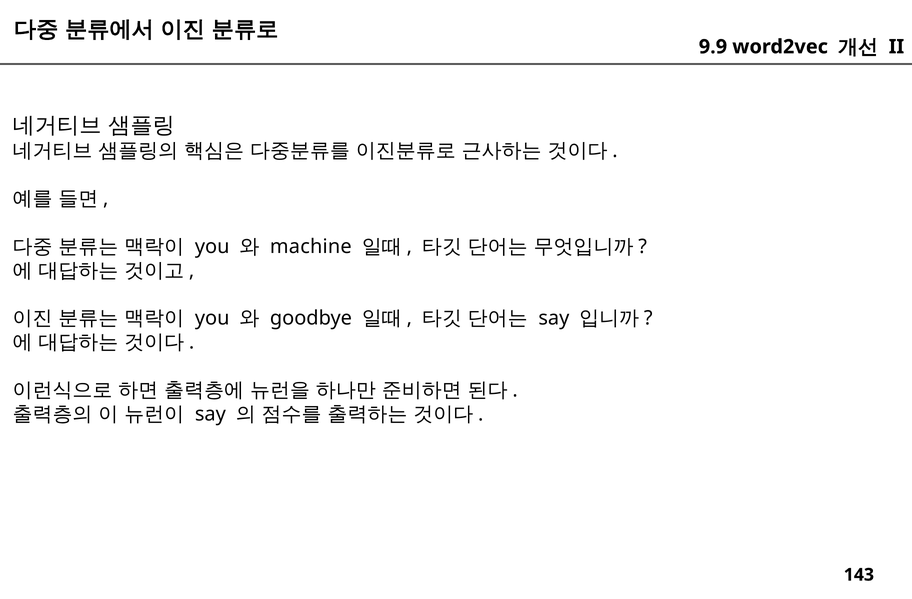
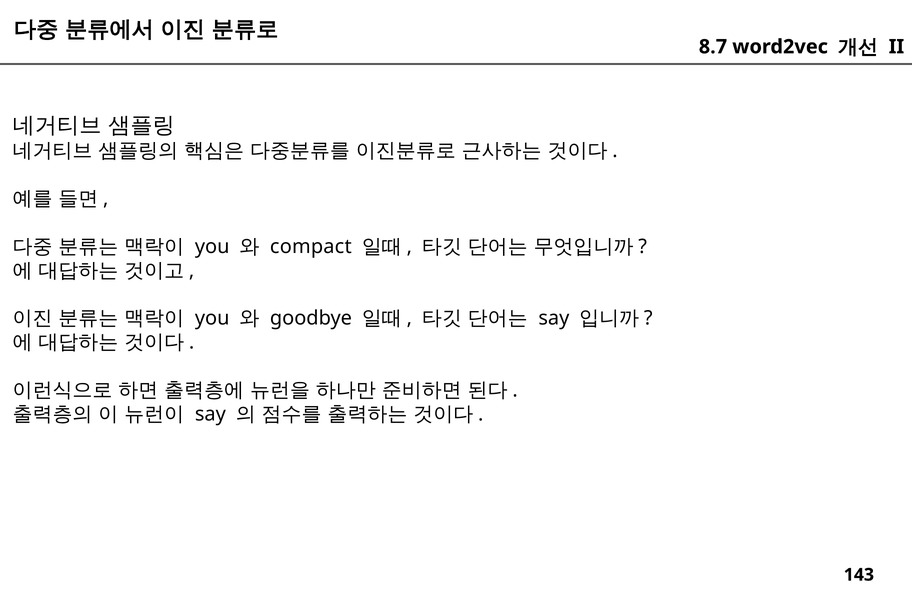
9.9: 9.9 -> 8.7 (713, 47)
machine: machine -> compact (311, 247)
